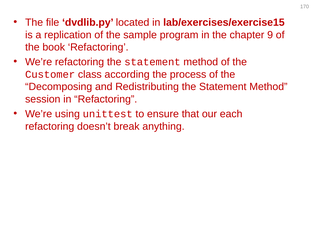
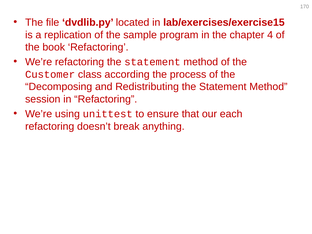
9: 9 -> 4 (270, 35)
